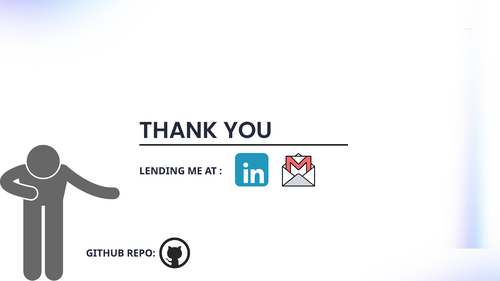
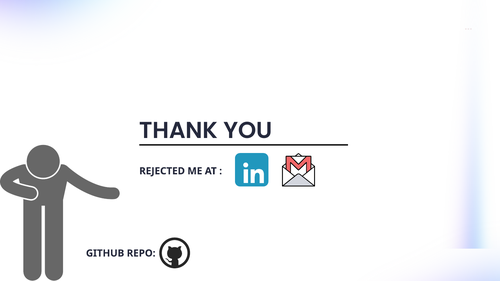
LENDING: LENDING -> REJECTED (162, 171)
